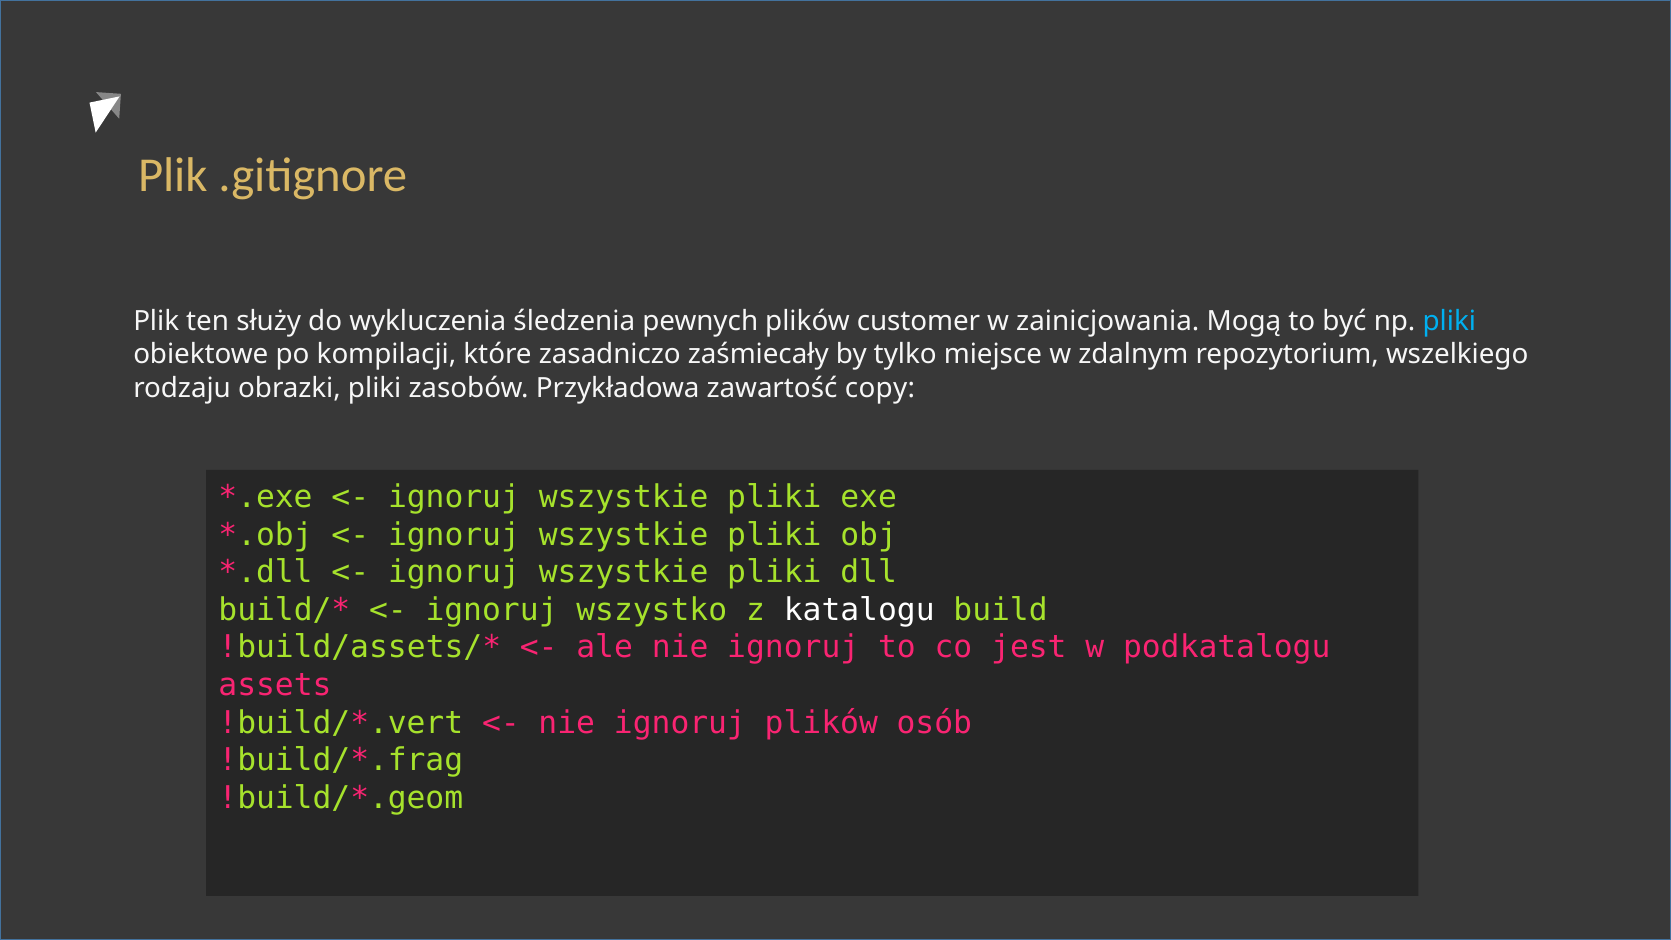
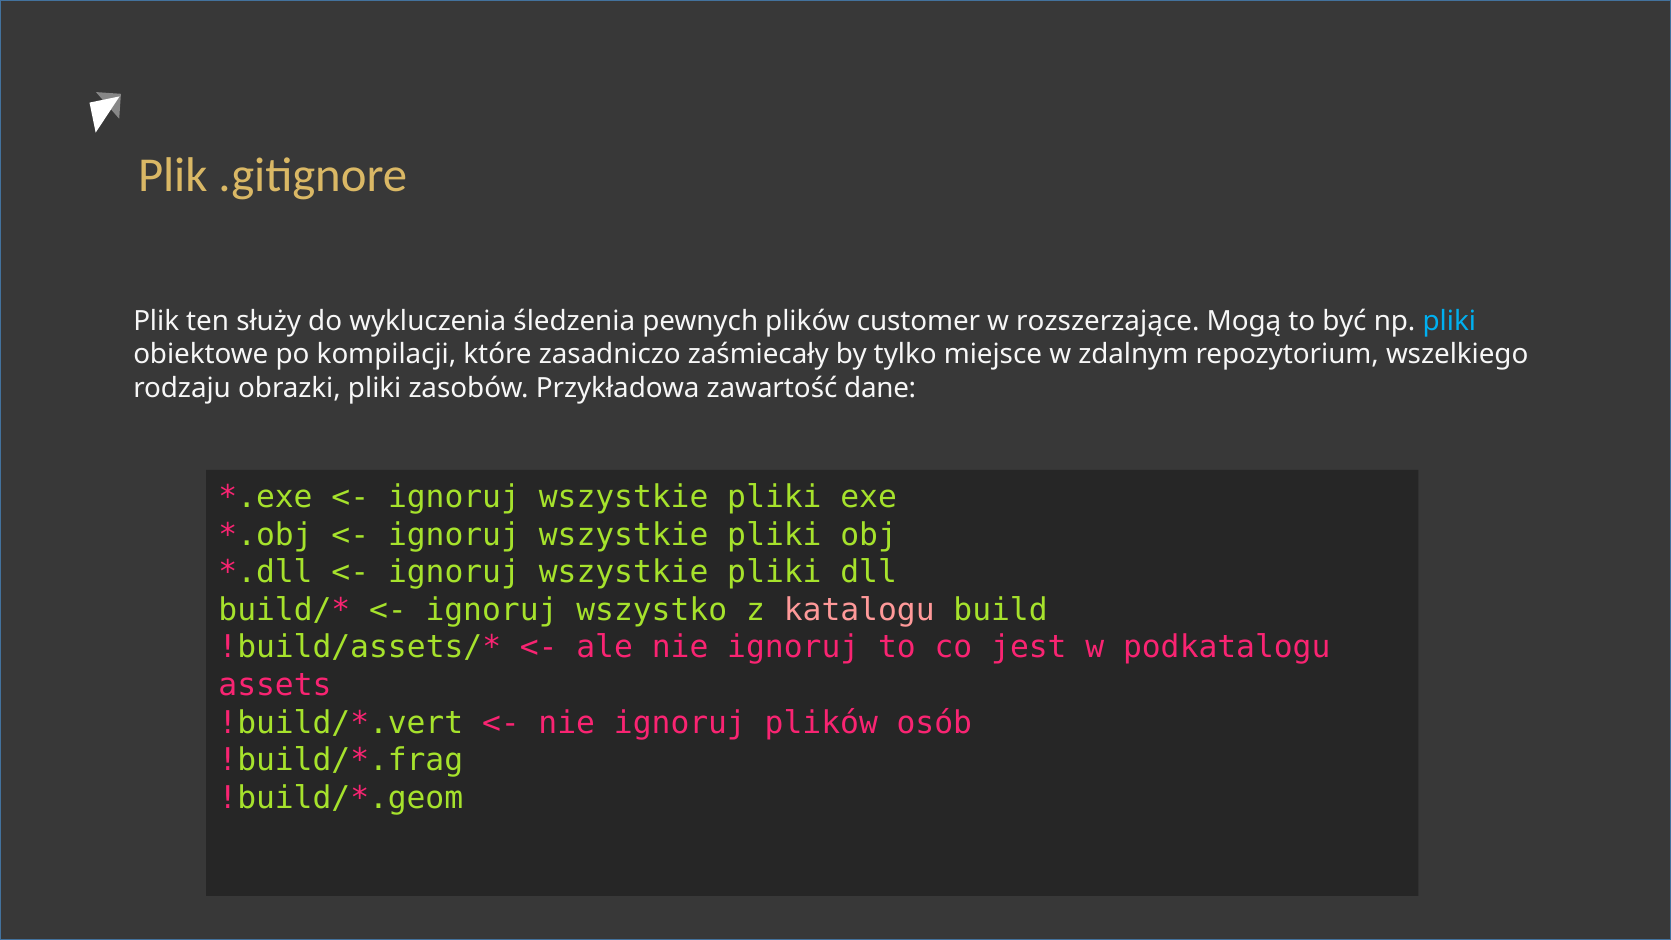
zainicjowania: zainicjowania -> rozszerzające (1108, 321)
copy: copy -> dane (880, 388)
katalogu colour: white -> pink (859, 610)
